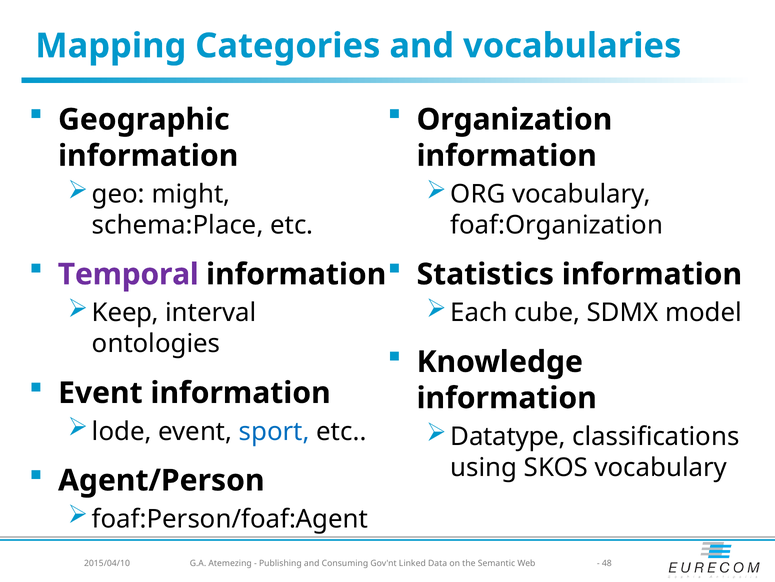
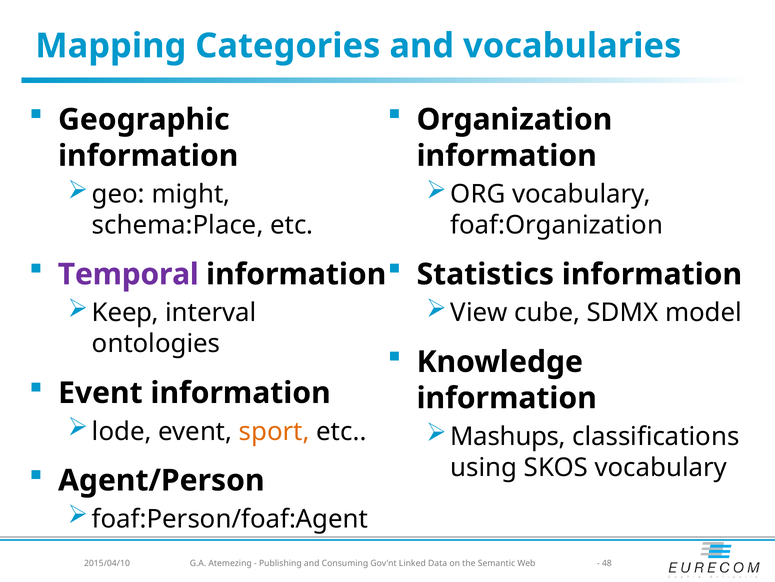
Each: Each -> View (479, 313)
sport colour: blue -> orange (274, 431)
Datatype: Datatype -> Mashups (508, 436)
